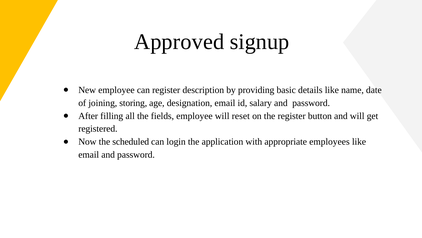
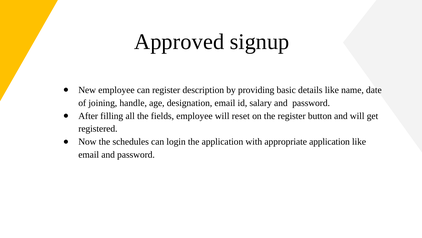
storing: storing -> handle (133, 103)
scheduled: scheduled -> schedules (131, 141)
appropriate employees: employees -> application (330, 141)
